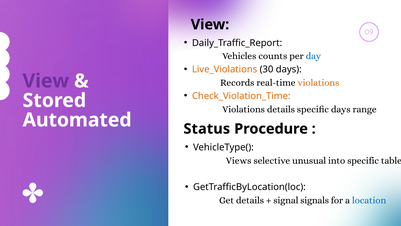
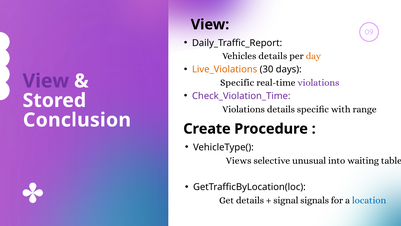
Vehicles counts: counts -> details (273, 56)
day colour: blue -> orange (313, 56)
Records: Records -> Specific (237, 83)
violations colour: orange -> purple (318, 83)
Check_Violation_Time colour: orange -> purple (241, 96)
specific days: days -> with (341, 109)
Automated: Automated -> Conclusion (77, 120)
Status: Status -> Create (207, 129)
into specific: specific -> waiting (363, 160)
